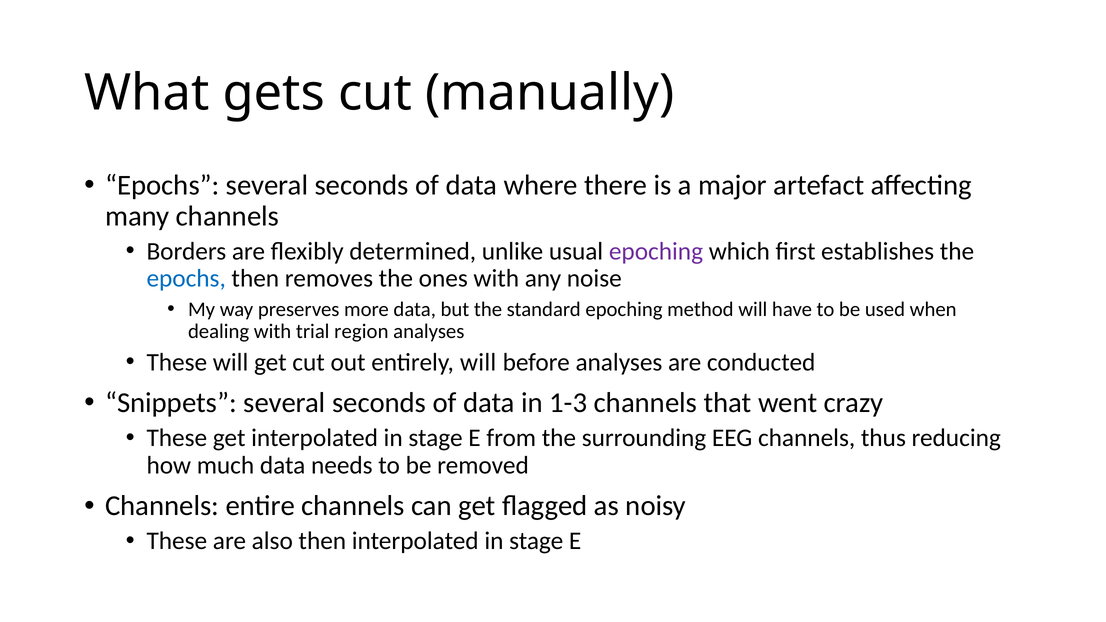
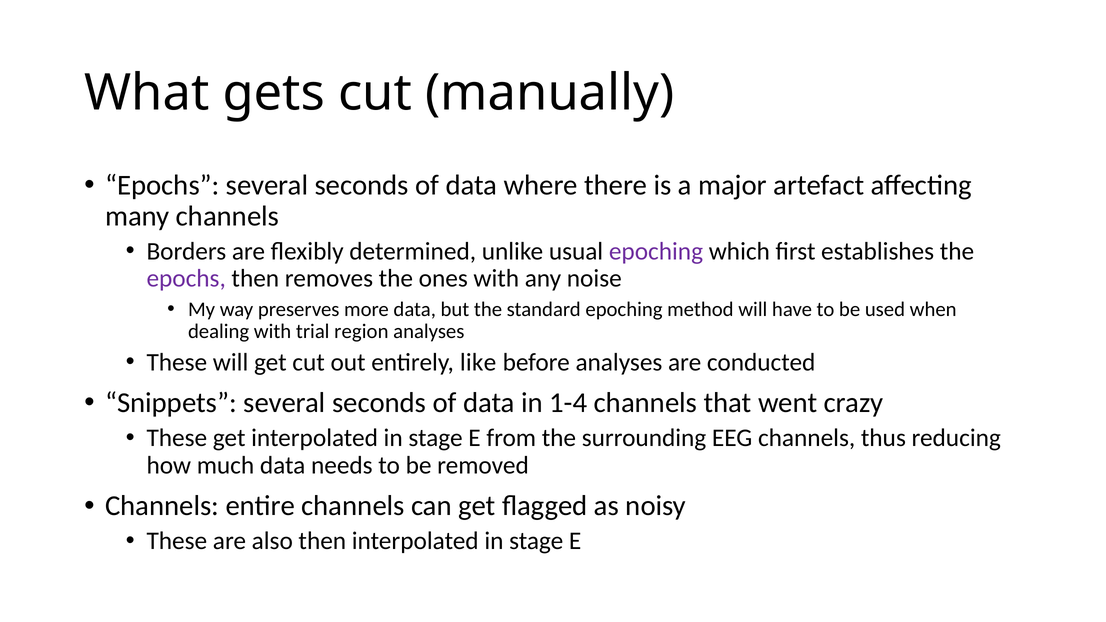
epochs colour: blue -> purple (186, 279)
entirely will: will -> like (478, 362)
1-3: 1-3 -> 1-4 (568, 403)
